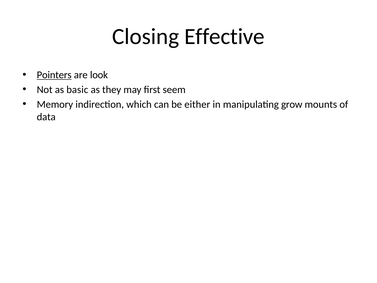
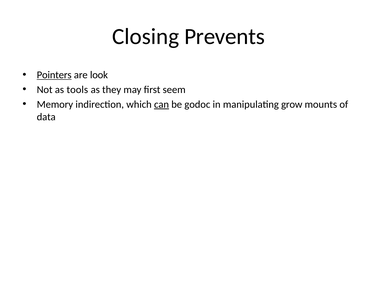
Effective: Effective -> Prevents (225, 36)
basic: basic -> tools (77, 90)
can underline: none -> present (162, 104)
either: either -> godoc (197, 104)
